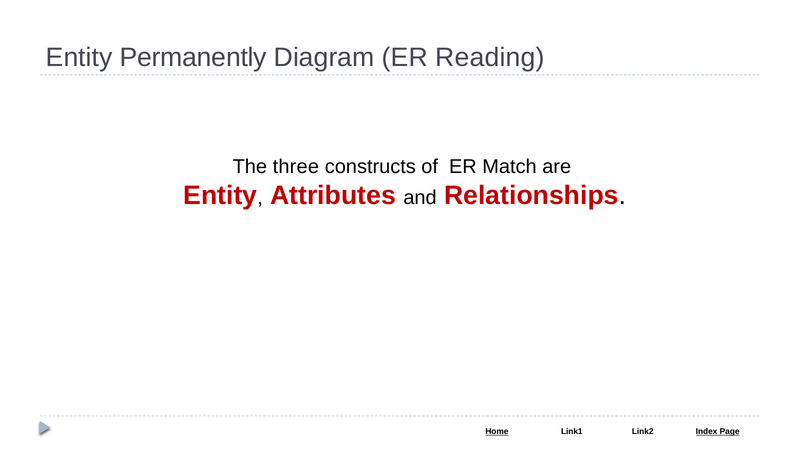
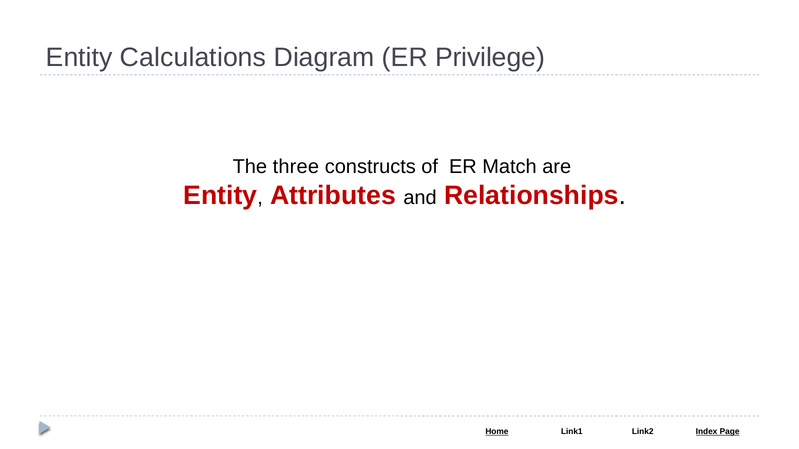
Permanently: Permanently -> Calculations (193, 57)
Reading: Reading -> Privilege (490, 57)
